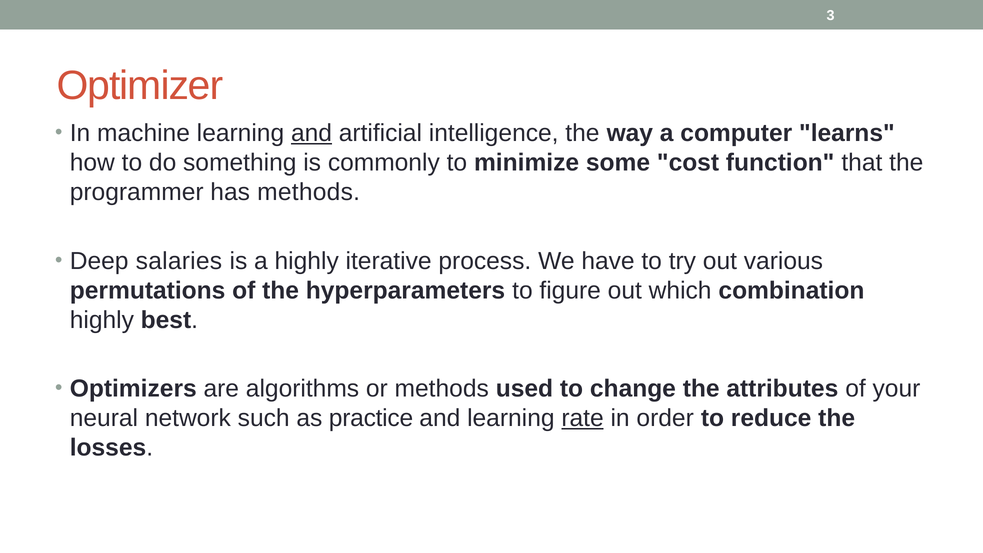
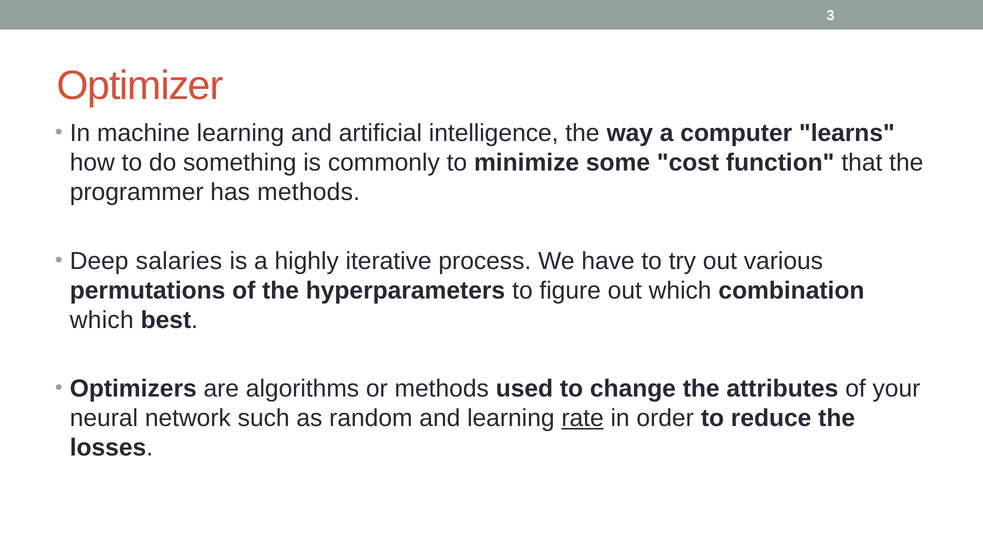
and underline: present -> none (312, 133)
highly: highly -> which (102, 320)
practice: practice -> random (371, 418)
